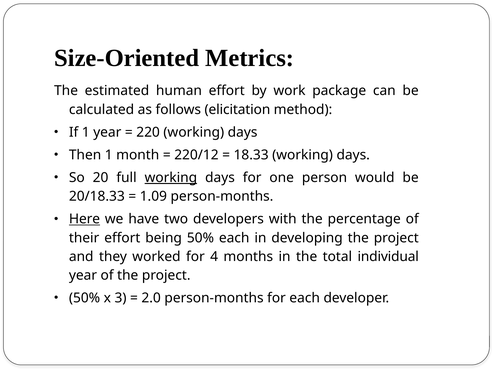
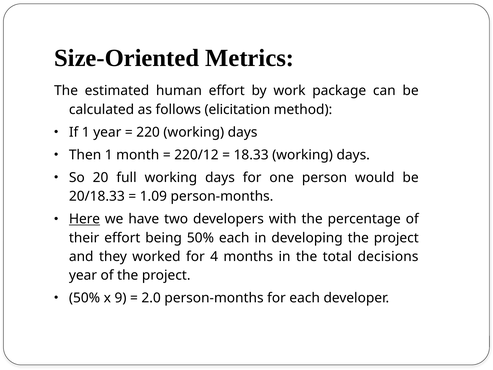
working underline: present -> none (171, 178)
individual: individual -> decisions (388, 256)
3: 3 -> 9 (121, 298)
